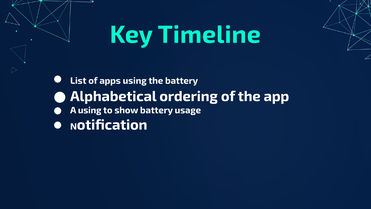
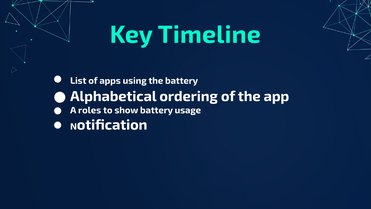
A using: using -> roles (90, 110)
